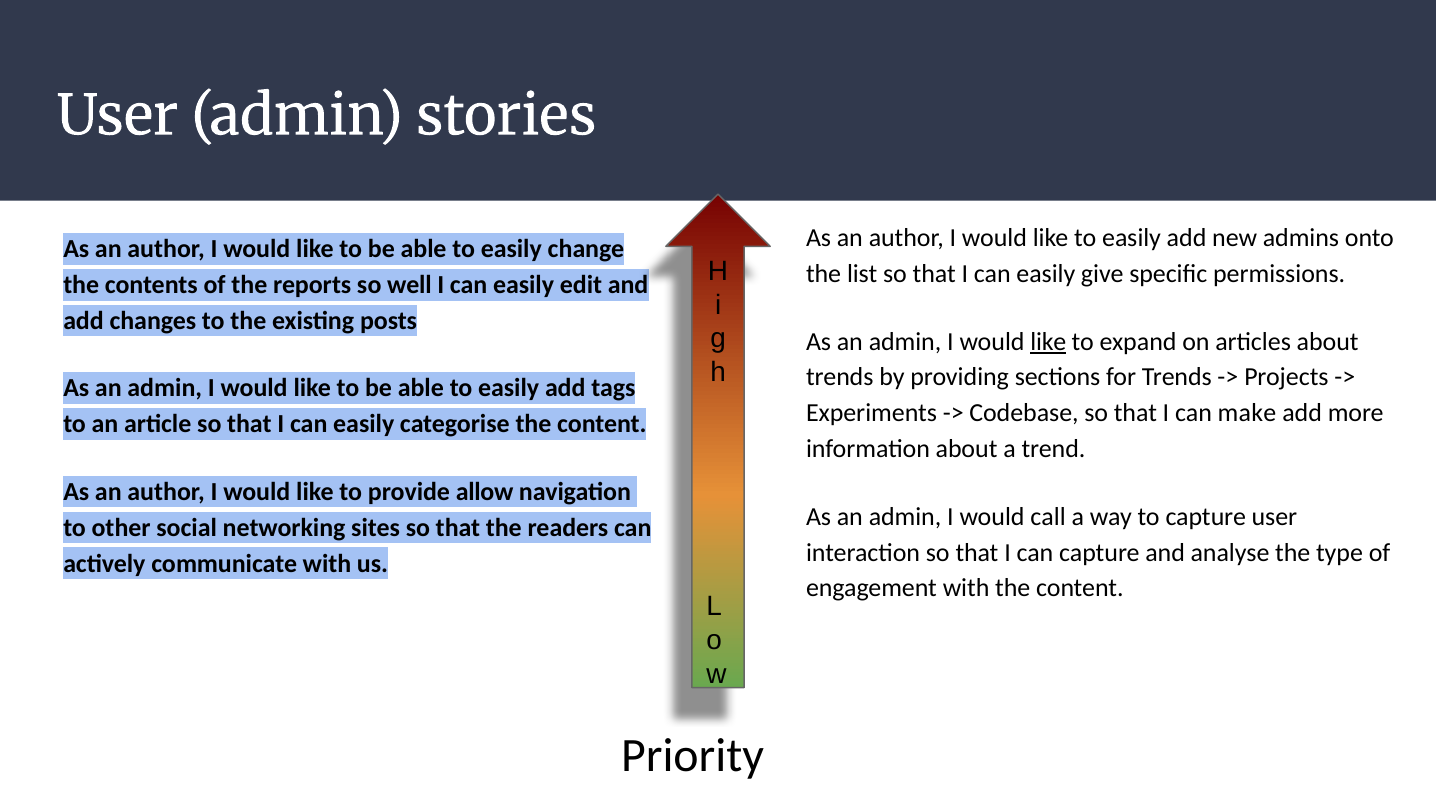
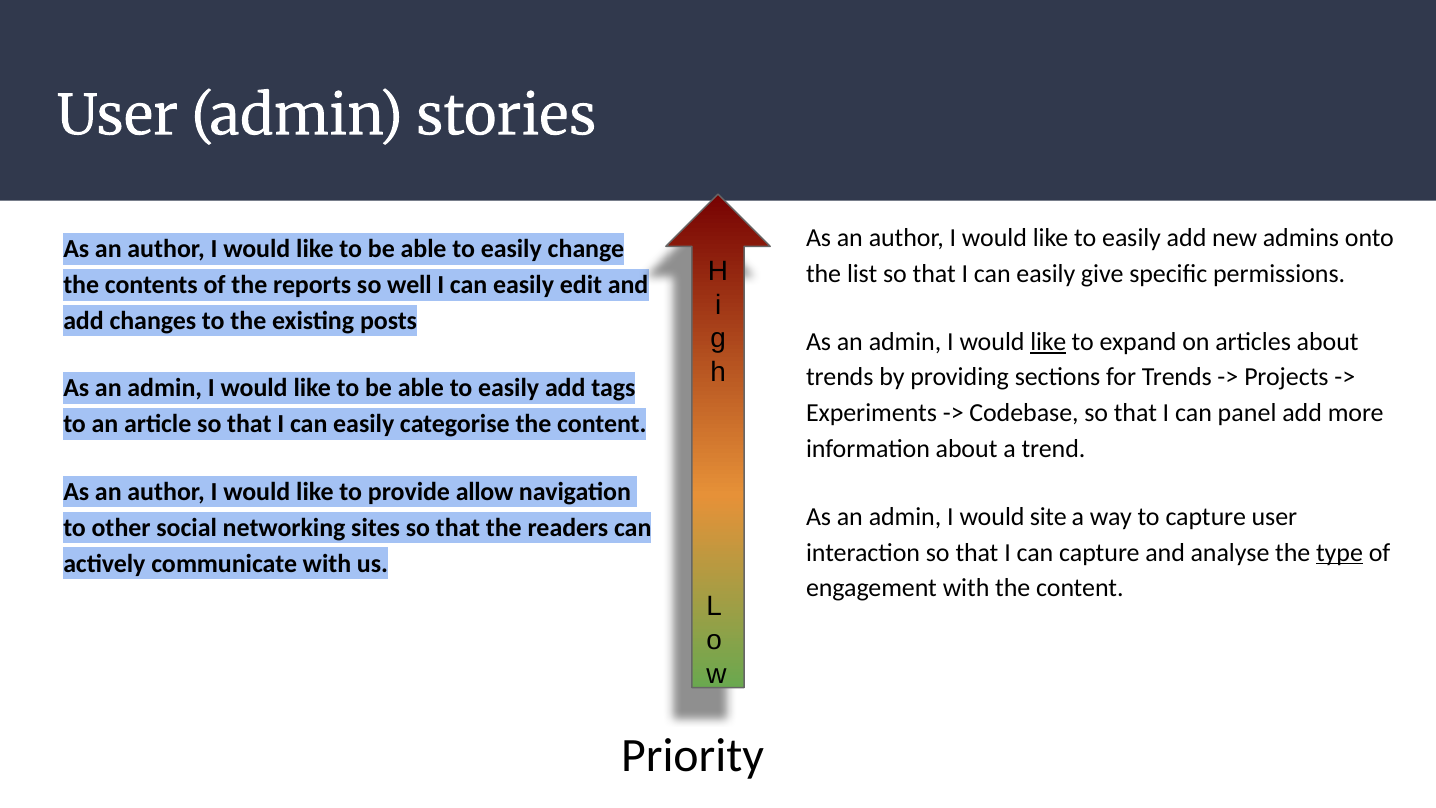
make: make -> panel (1247, 413)
call: call -> site (1048, 517)
type underline: none -> present (1340, 552)
